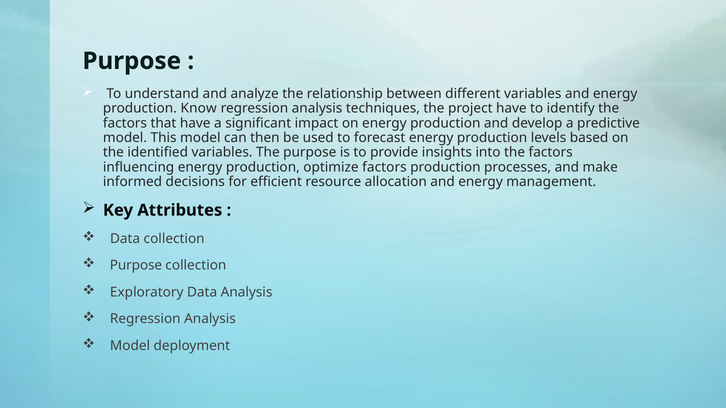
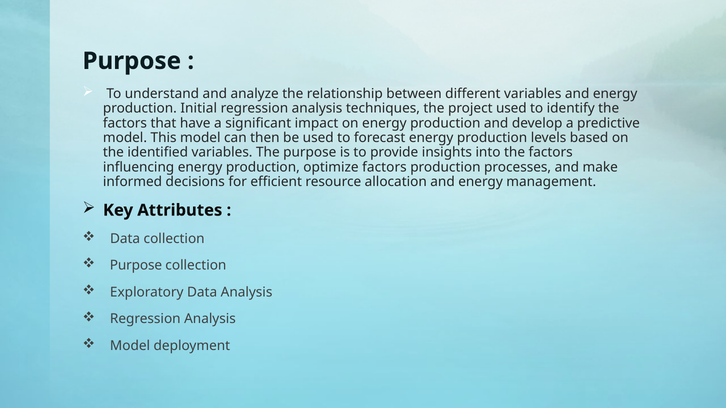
Know: Know -> Initial (199, 108)
project have: have -> used (511, 108)
